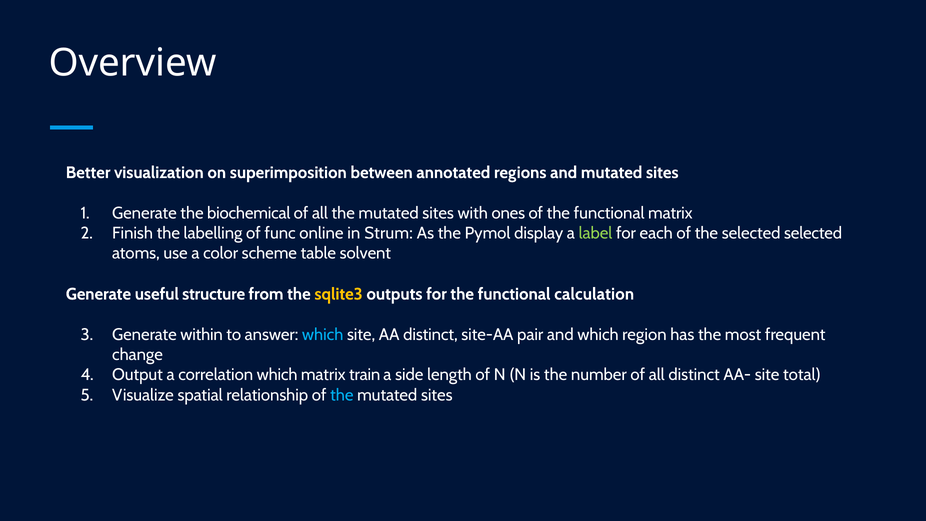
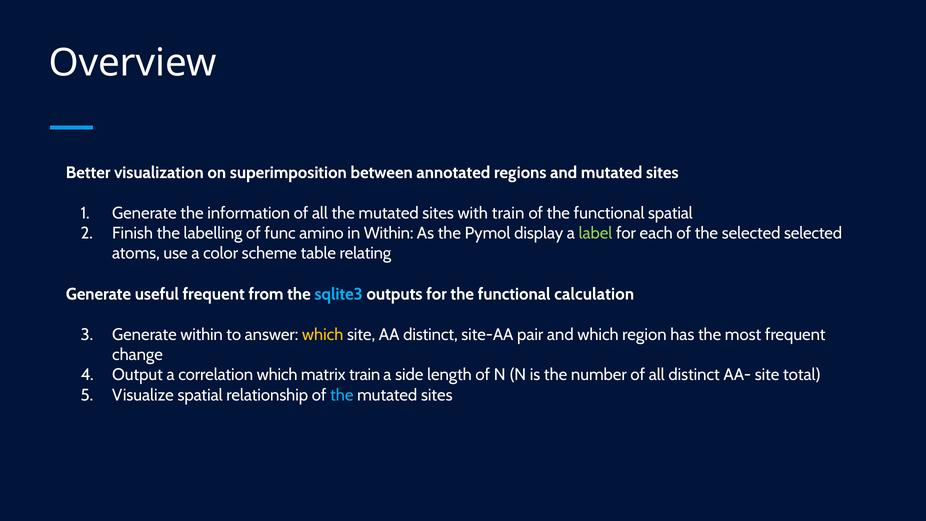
biochemical: biochemical -> information (249, 213)
with ones: ones -> train (508, 213)
functional matrix: matrix -> spatial (670, 213)
online: online -> amino (322, 233)
in Strum: Strum -> Within (389, 233)
solvent: solvent -> relating (365, 253)
useful structure: structure -> frequent (214, 294)
sqlite3 colour: yellow -> light blue (339, 294)
which colour: light blue -> yellow (323, 335)
